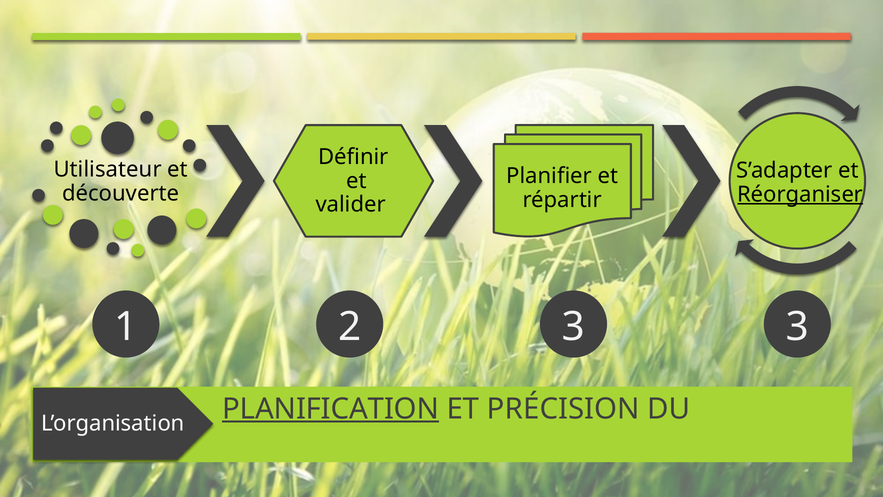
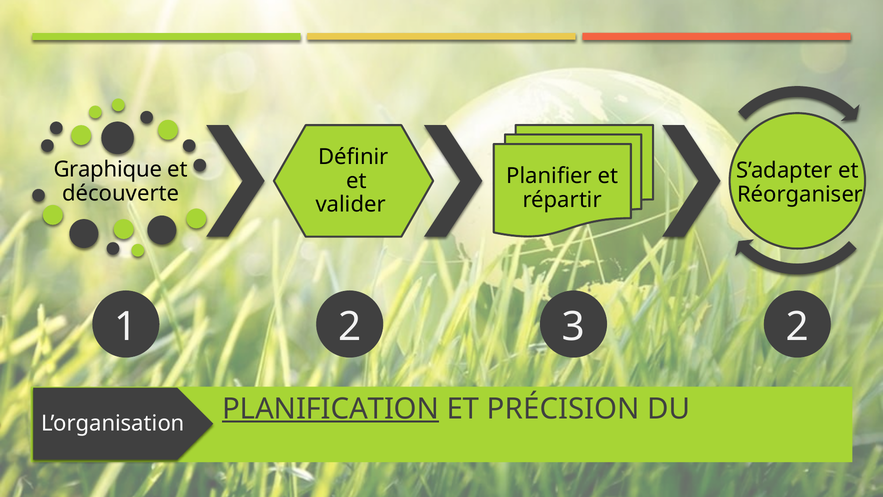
Utilisateur: Utilisateur -> Graphique (108, 169)
Réorganiser underline: present -> none (800, 194)
3 3: 3 -> 2 (797, 327)
